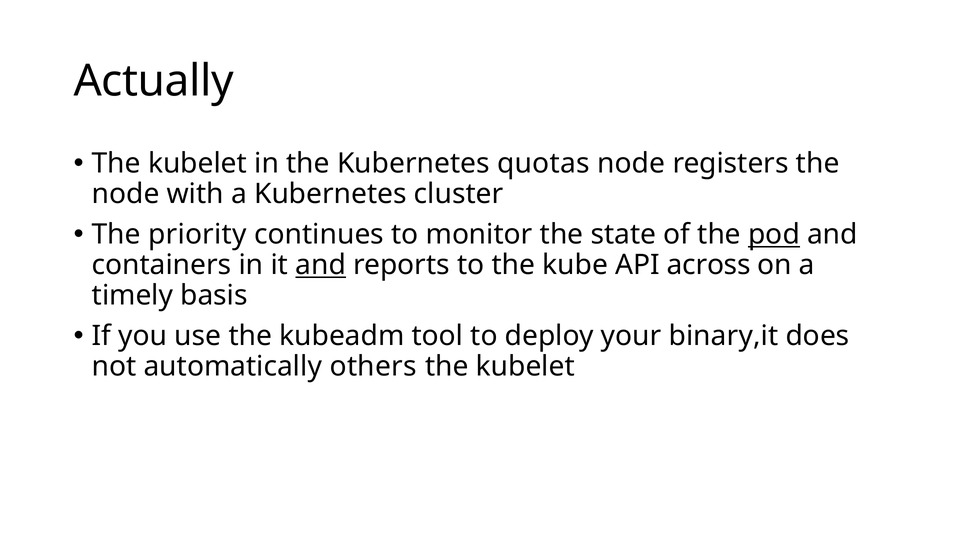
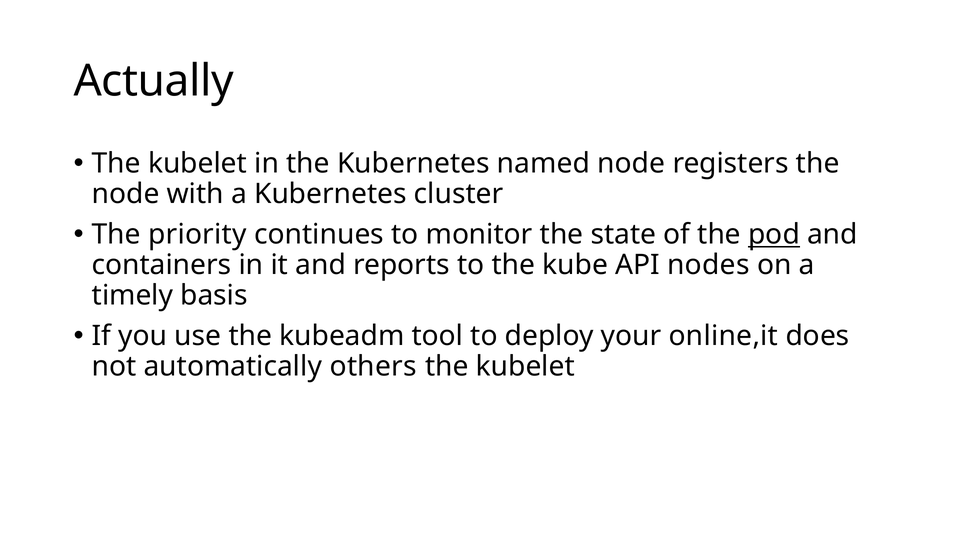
quotas: quotas -> named (543, 163)
and underline: present -> none (321, 265)
across: across -> nodes (708, 265)
binary,it: binary,it -> online,it (723, 336)
